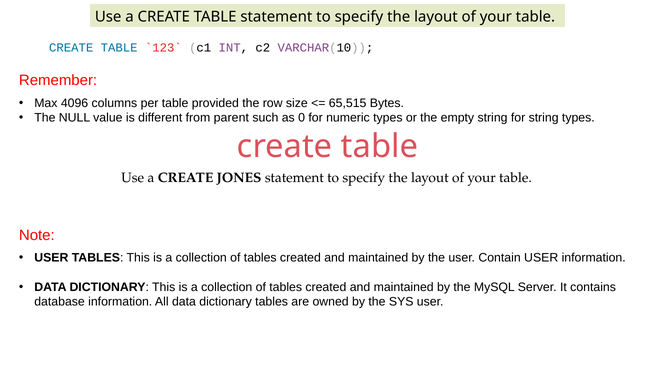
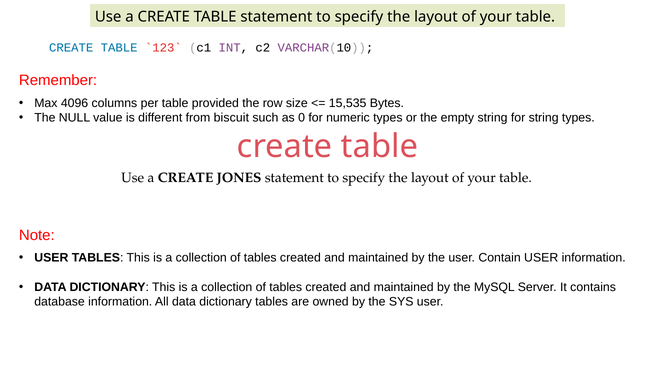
65,515: 65,515 -> 15,535 (348, 103)
parent: parent -> biscuit (231, 118)
